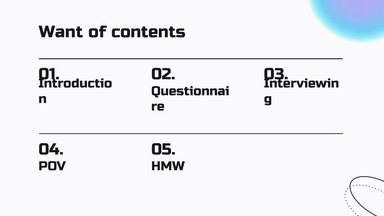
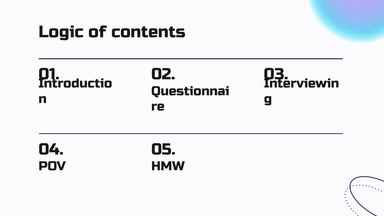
Want: Want -> Logic (61, 32)
